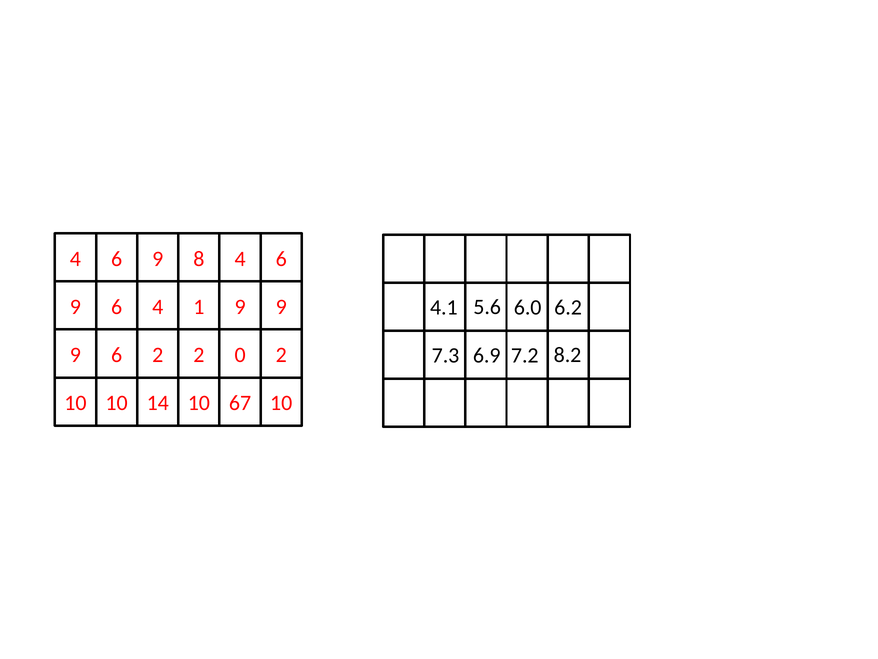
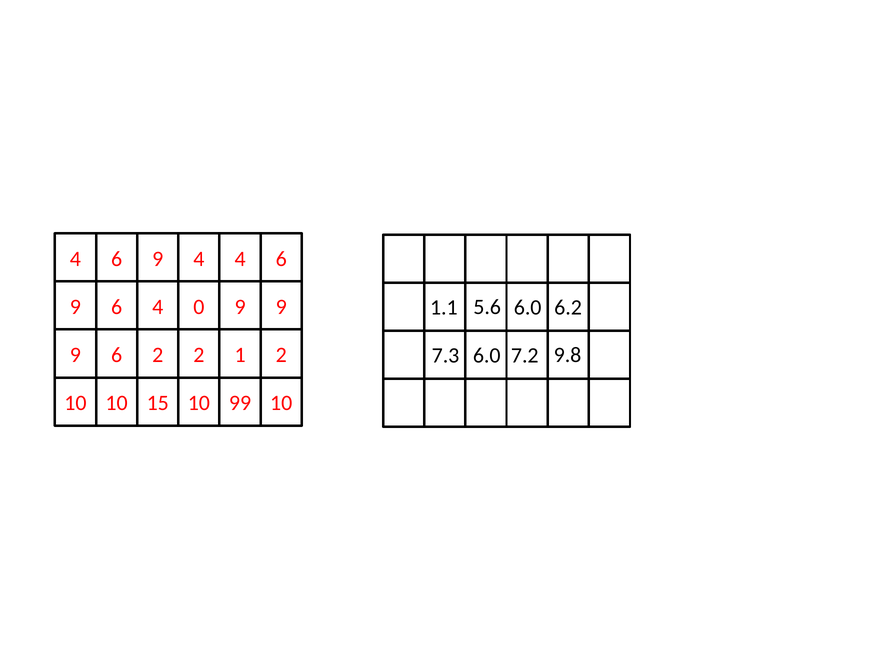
9 8: 8 -> 4 (199, 259)
1: 1 -> 0 (199, 307)
4.1: 4.1 -> 1.1 (444, 307)
0: 0 -> 1 (240, 355)
7.3 6.9: 6.9 -> 6.0 (487, 355)
8.2: 8.2 -> 9.8 (568, 355)
14: 14 -> 15 (158, 403)
67: 67 -> 99 (240, 403)
